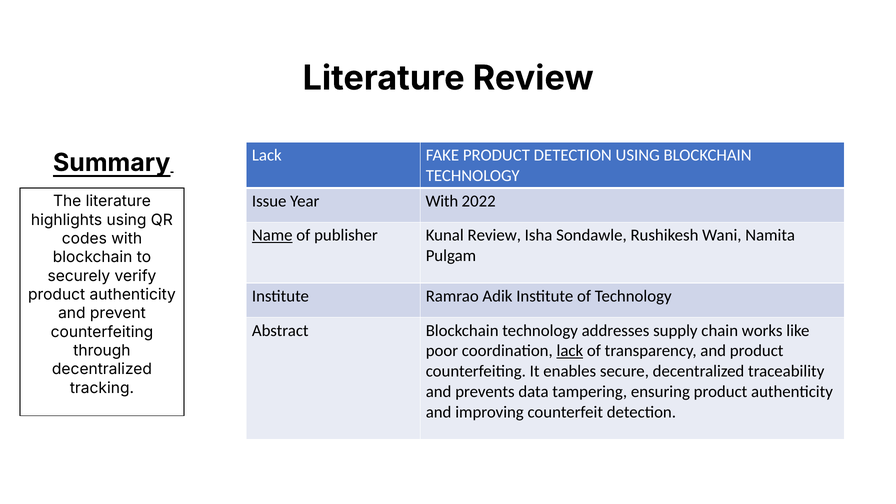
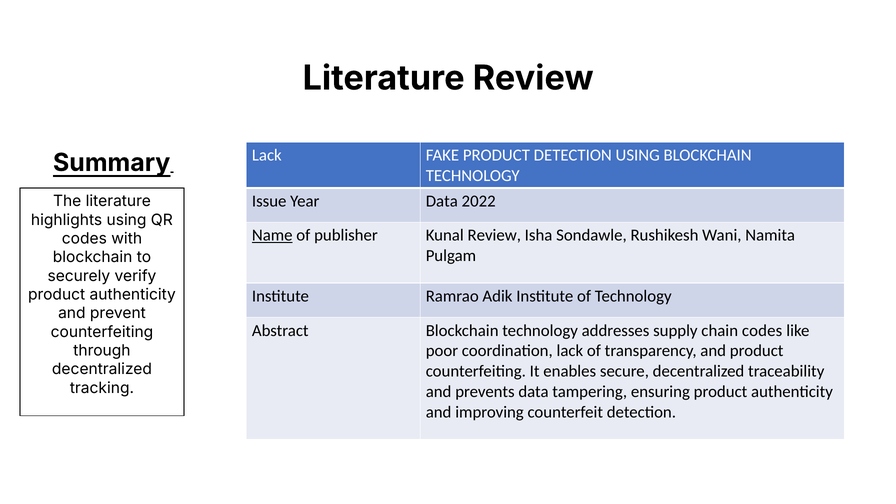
Year With: With -> Data (442, 201)
chain works: works -> codes (762, 330)
lack underline: present -> none (570, 351)
